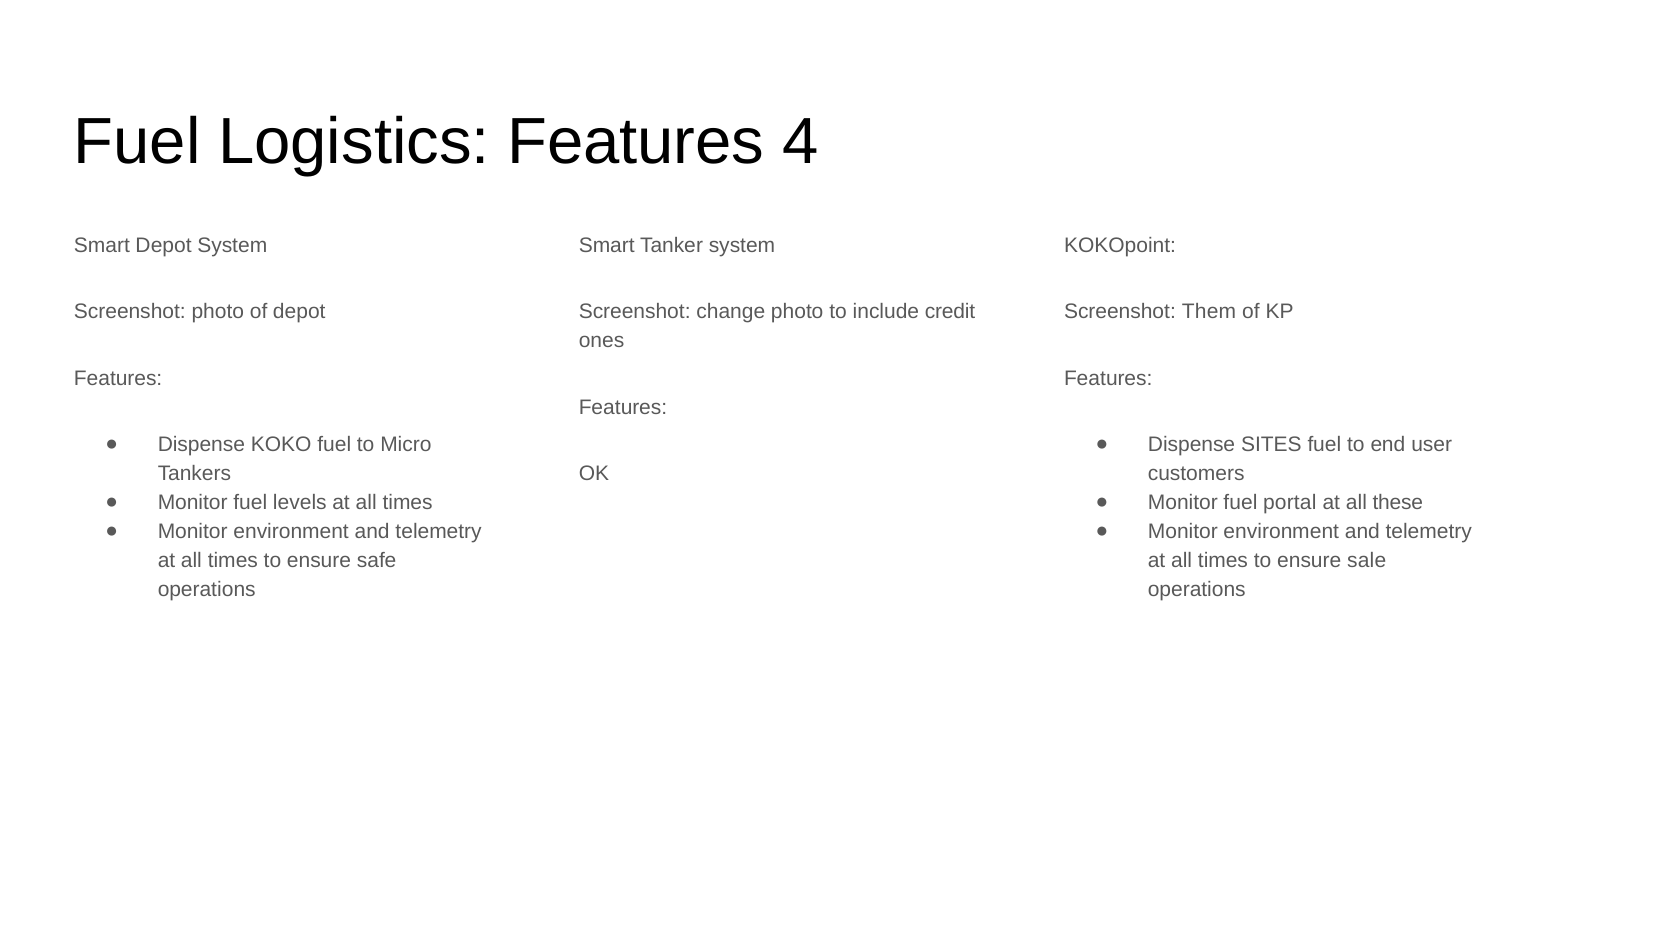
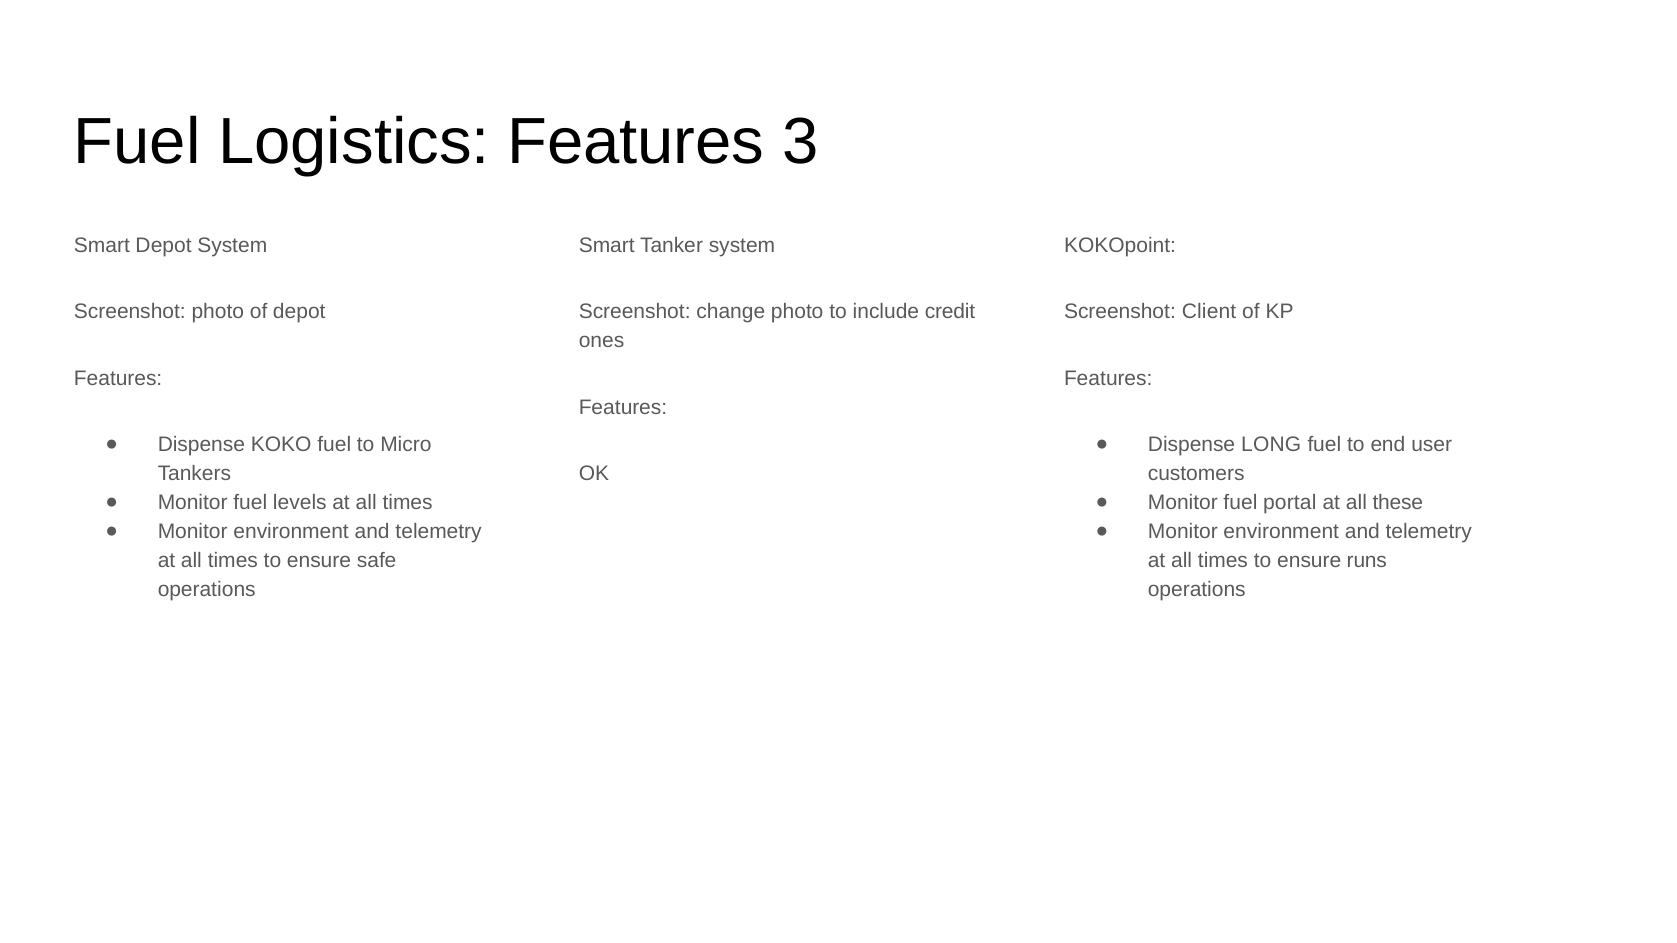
4: 4 -> 3 (801, 142)
Them: Them -> Client (1209, 312)
SITES: SITES -> LONG (1271, 445)
sale: sale -> runs (1367, 561)
